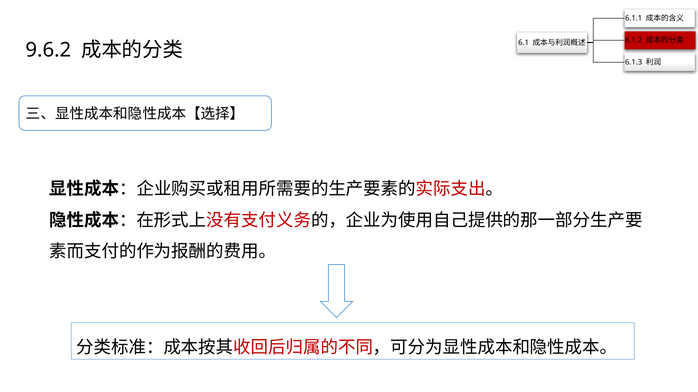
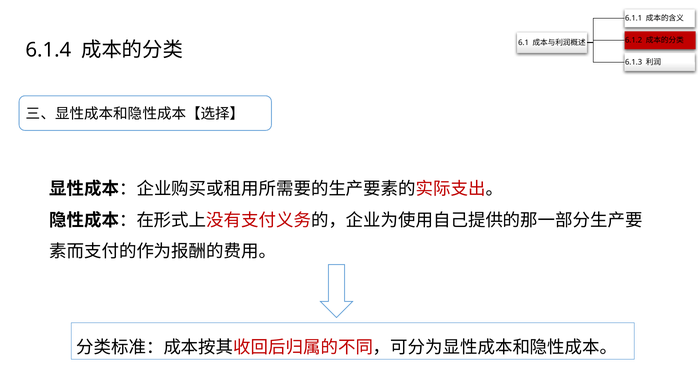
9.6.2: 9.6.2 -> 6.1.4 (48, 50)
